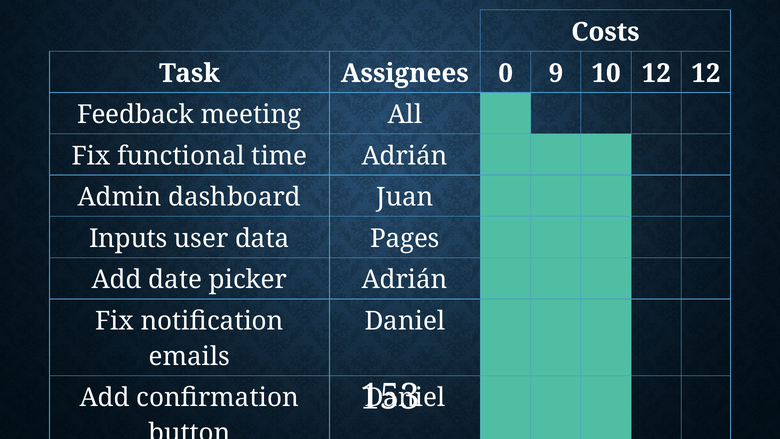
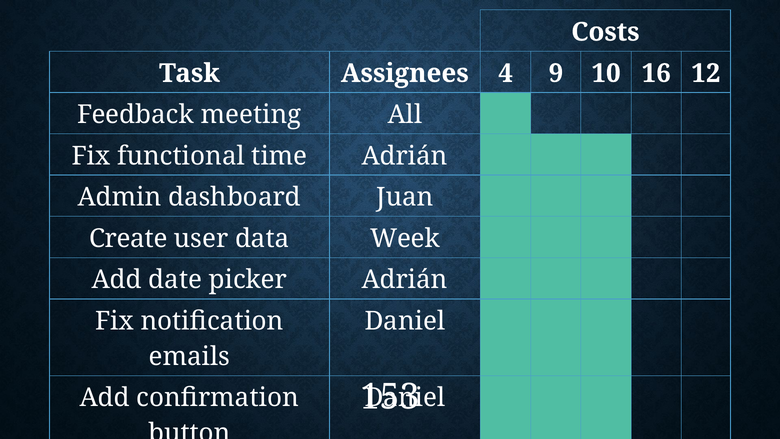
0: 0 -> 4 (506, 73)
10 12: 12 -> 16 (656, 73)
Inputs: Inputs -> Create (128, 238)
Pages: Pages -> Week (405, 238)
